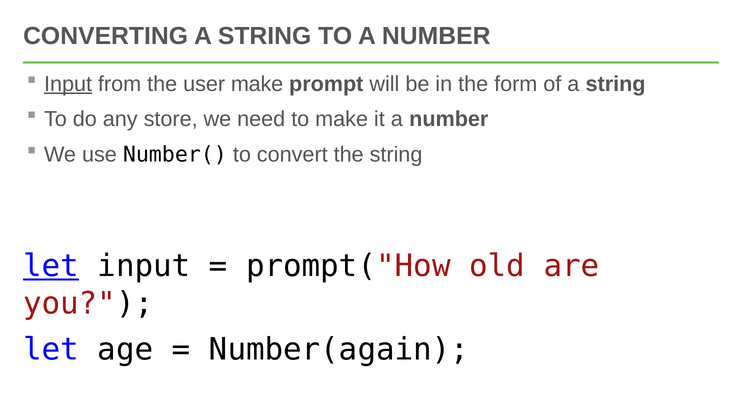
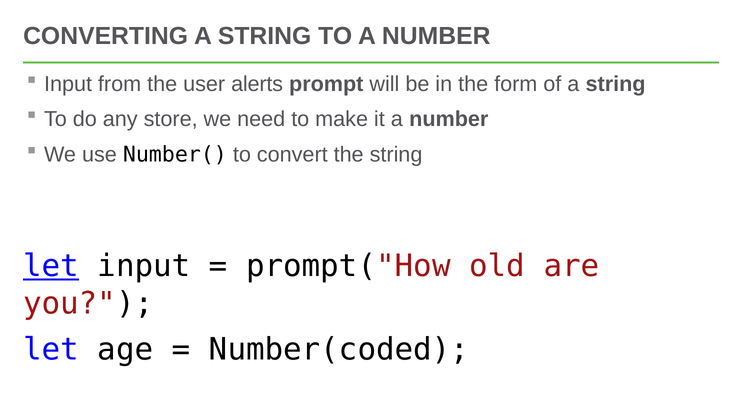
Input underline: present -> none (68, 84)
user make: make -> alerts (257, 84)
Number(again: Number(again -> Number(coded (339, 350)
